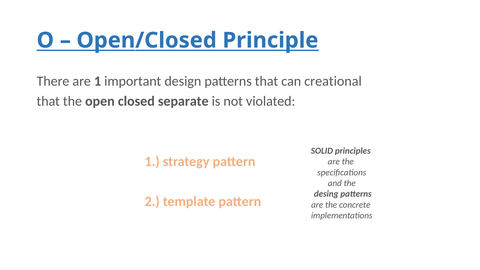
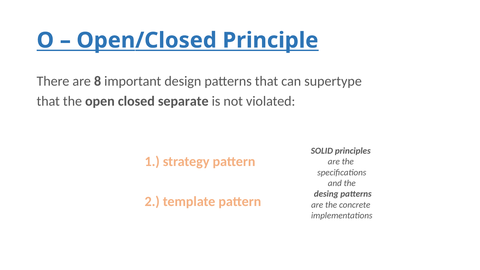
are 1: 1 -> 8 (98, 81)
creational: creational -> supertype (333, 81)
